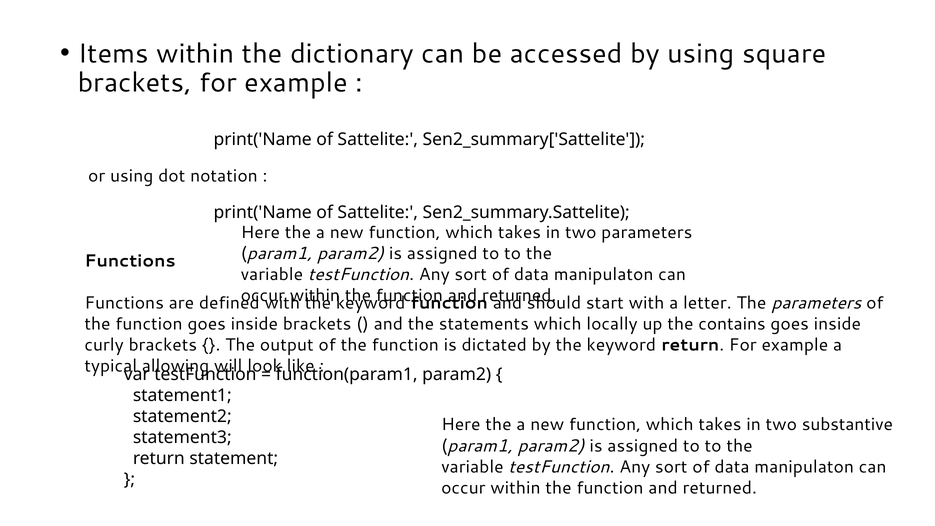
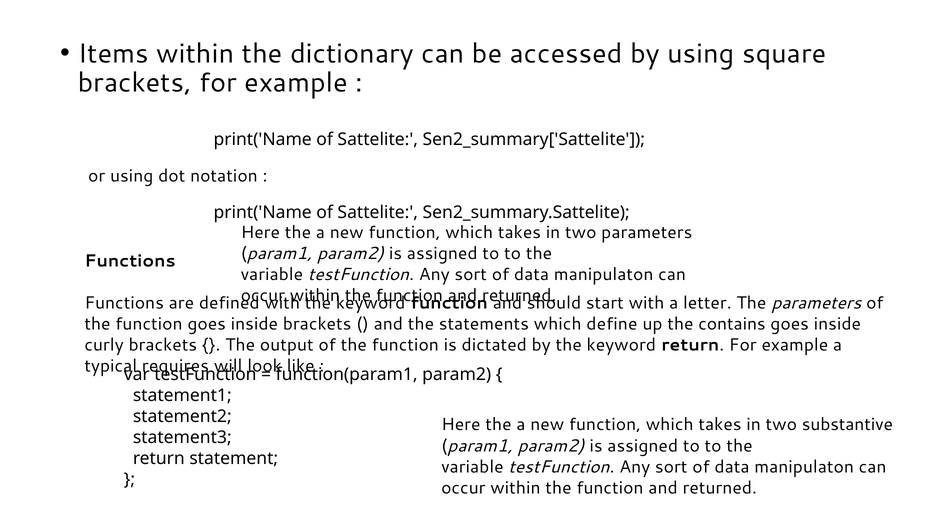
locally: locally -> define (612, 324)
allowing: allowing -> requires (175, 366)
